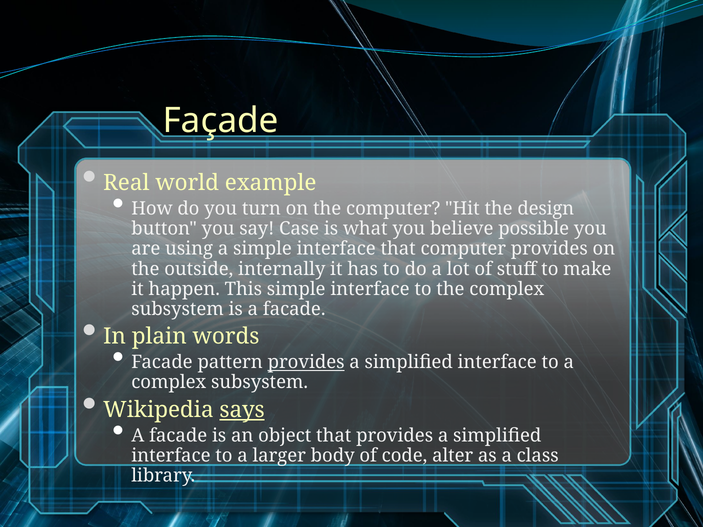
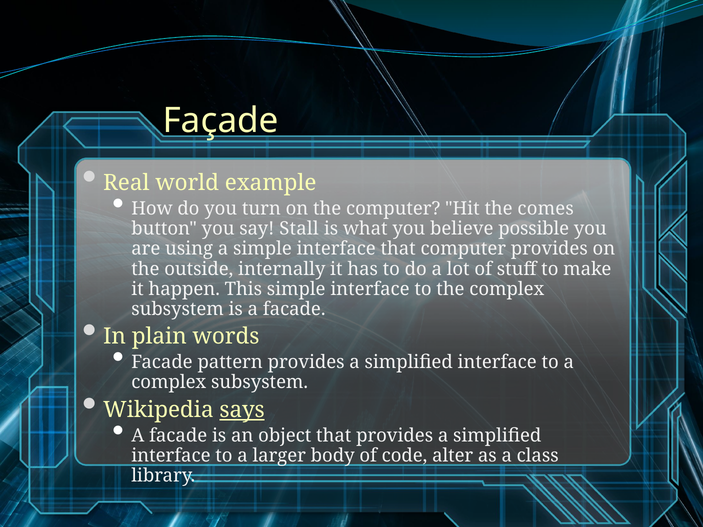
design: design -> comes (546, 209)
Case: Case -> Stall (299, 229)
provides underline: present -> none (306, 363)
